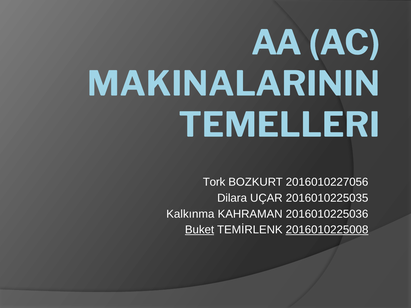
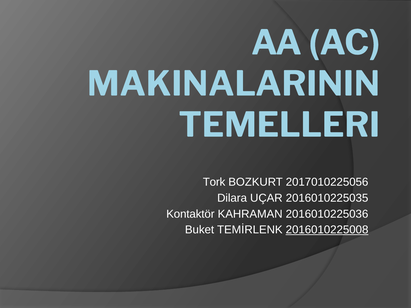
2016010227056: 2016010227056 -> 2017010225056 (327, 182)
Kalkınma: Kalkınma -> Kontaktör (190, 214)
Buket underline: present -> none (200, 230)
